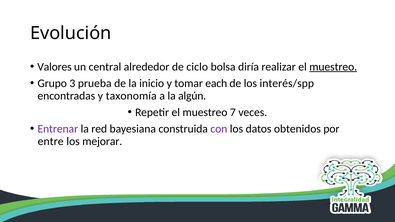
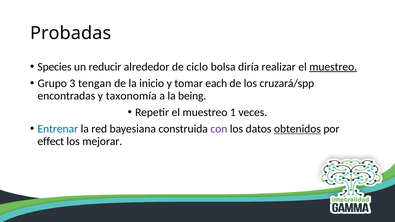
Evolución: Evolución -> Probadas (71, 33)
Valores: Valores -> Species (55, 67)
central: central -> reducir (105, 67)
prueba: prueba -> tengan (95, 83)
interés/spp: interés/spp -> cruzará/spp (287, 83)
algún: algún -> being (192, 96)
7: 7 -> 1 (233, 112)
Entrenar colour: purple -> blue (58, 129)
obtenidos underline: none -> present (297, 129)
entre: entre -> effect (51, 141)
